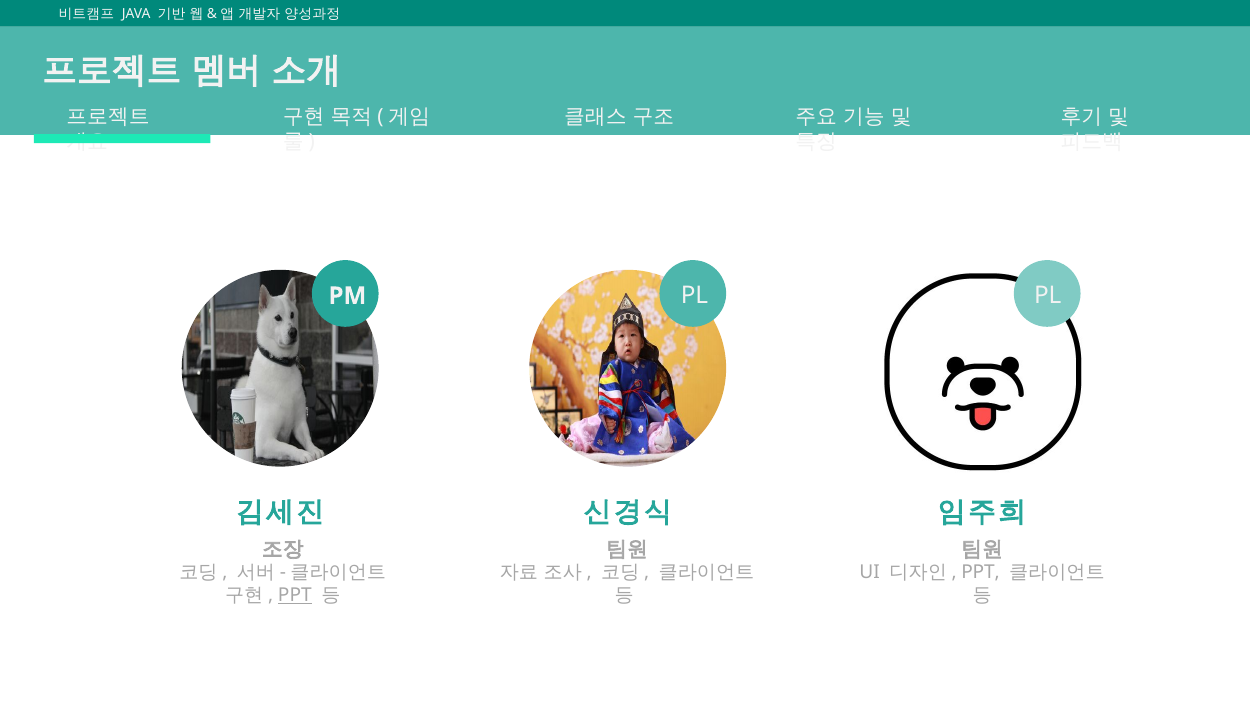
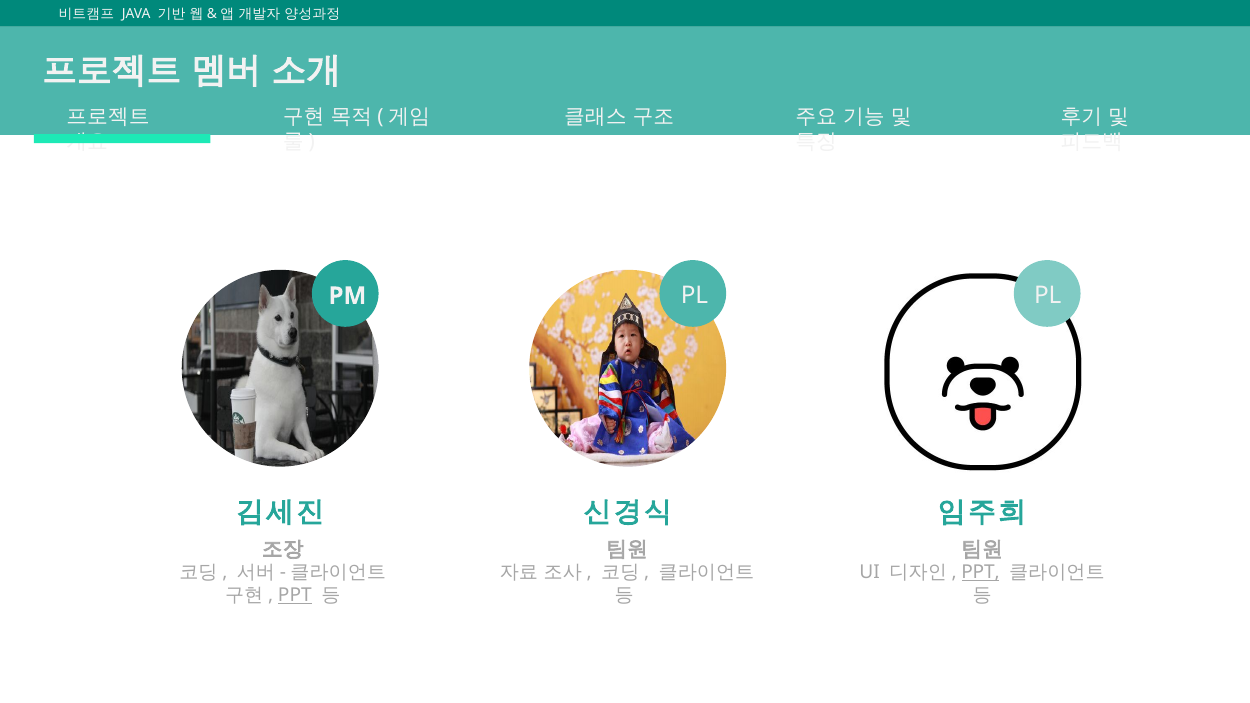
PPT underline: none -> present (981, 573)
